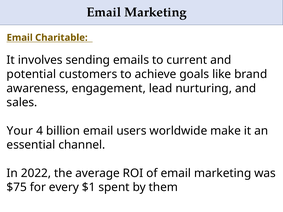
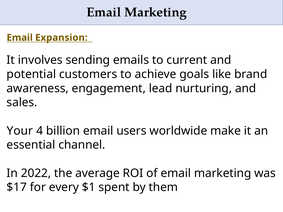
Charitable: Charitable -> Expansion (61, 38)
$75: $75 -> $17 (17, 187)
